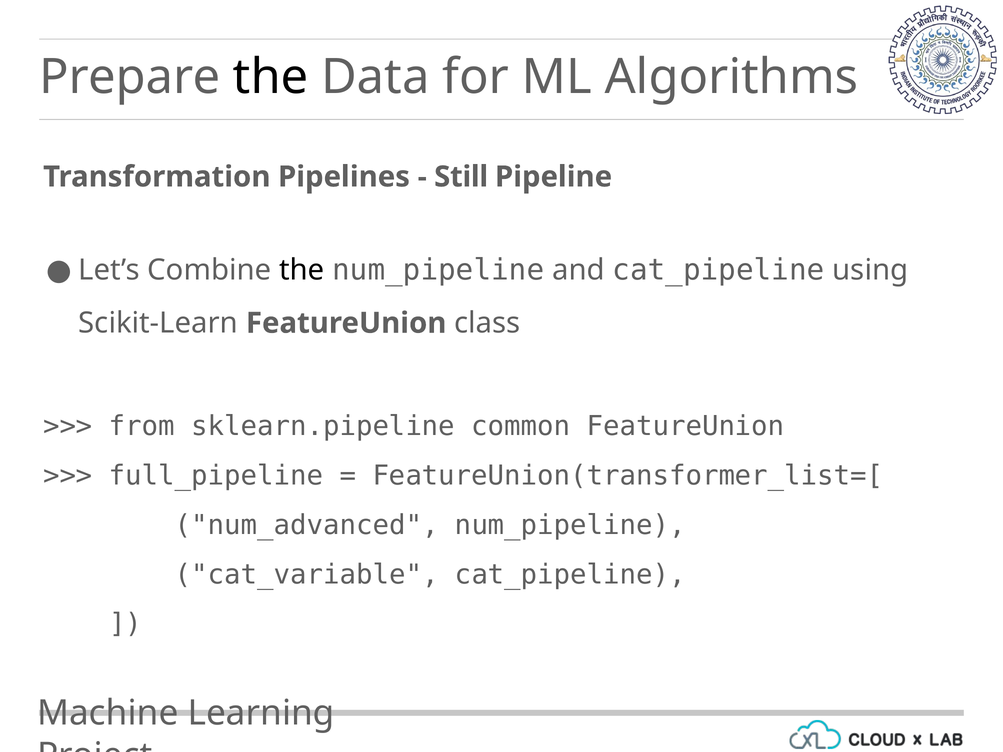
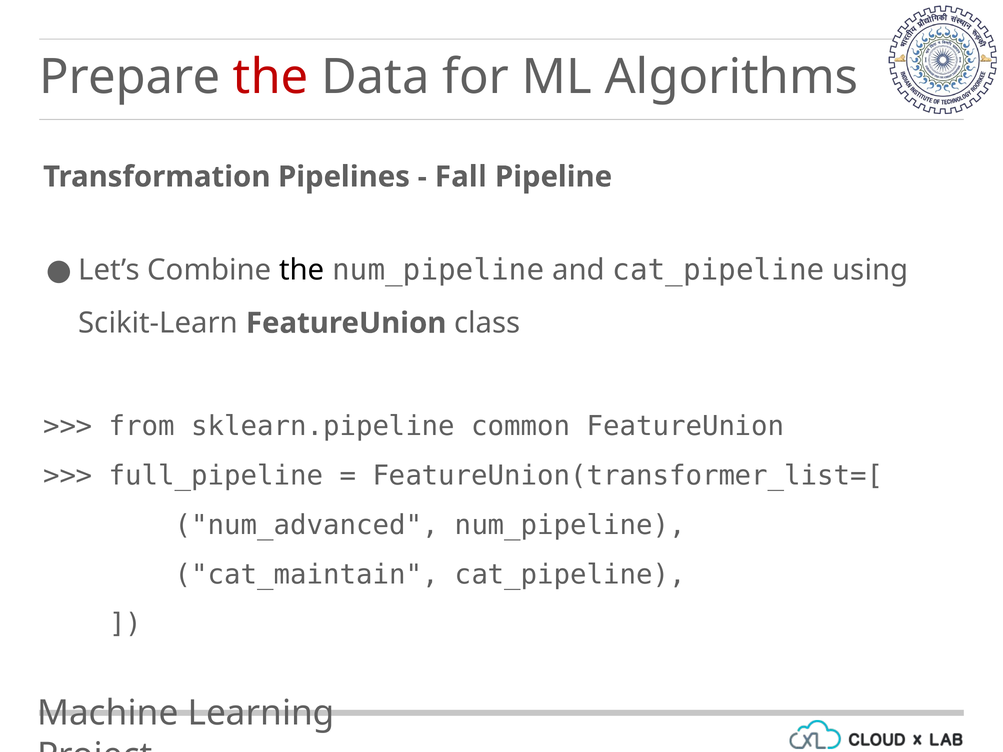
the colour: black -> red (271, 77)
Still: Still -> Fall (461, 177)
cat_variable: cat_variable -> cat_maintain (307, 575)
